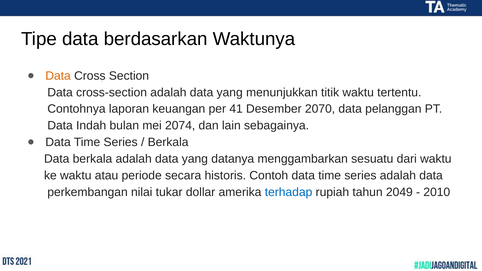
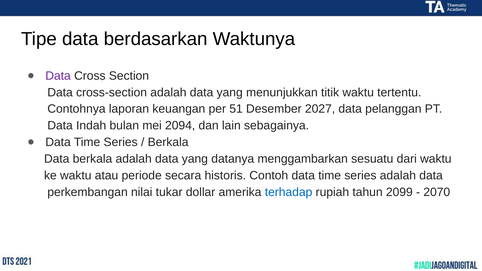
Data colour: orange -> purple (58, 76)
41: 41 -> 51 (236, 109)
2070: 2070 -> 2027 (320, 109)
2074: 2074 -> 2094 (180, 126)
2049: 2049 -> 2099 (399, 192)
2010: 2010 -> 2070 (437, 192)
